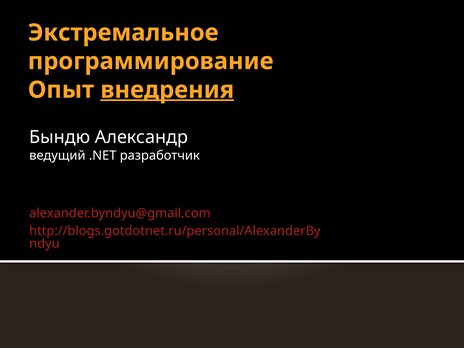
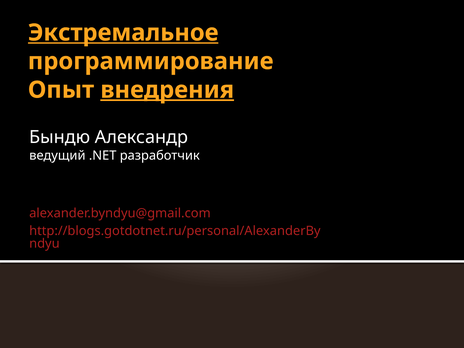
Экстремальное underline: none -> present (123, 33)
